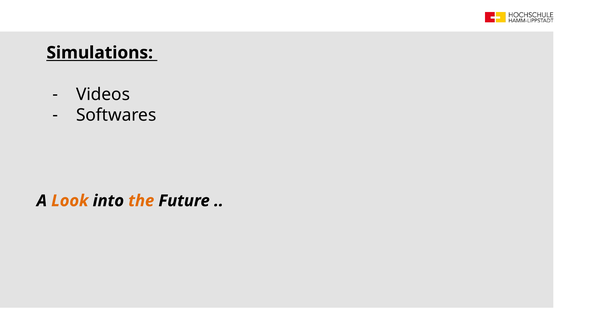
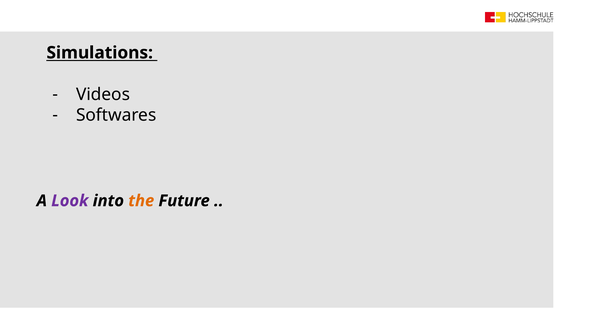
Look colour: orange -> purple (70, 201)
